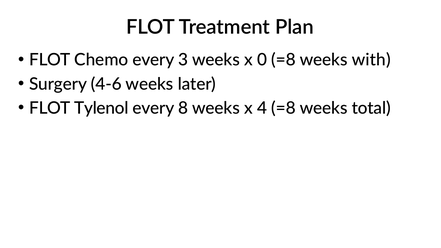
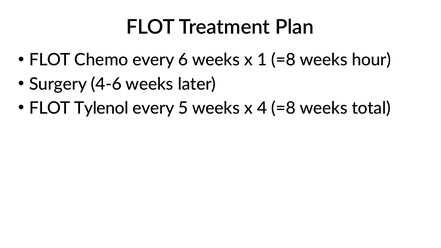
3: 3 -> 6 (183, 60)
0: 0 -> 1 (262, 60)
with: with -> hour (371, 60)
8: 8 -> 5 (183, 108)
